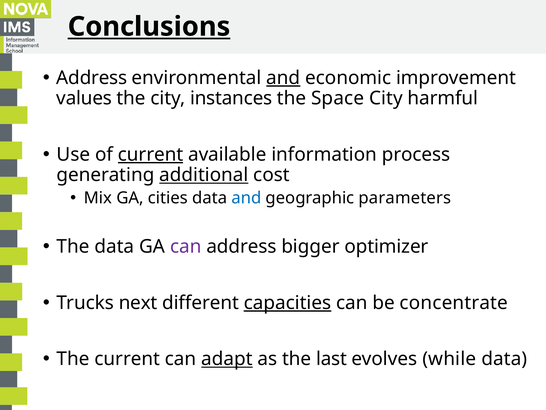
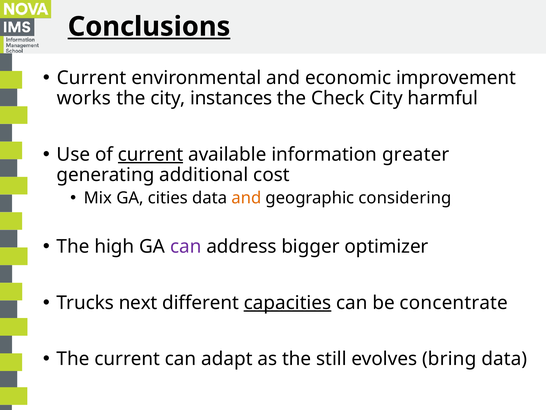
Address: Address -> Current (92, 78)
and underline: present -> none (283, 78)
values: values -> works (84, 98)
Space: Space -> Check (338, 98)
process: process -> greater (416, 154)
additional underline: present -> none (204, 175)
and colour: blue -> orange (246, 198)
parameters: parameters -> considering (405, 198)
The data: data -> high (114, 246)
adapt underline: present -> none (227, 359)
last: last -> still (331, 359)
while: while -> bring (449, 359)
